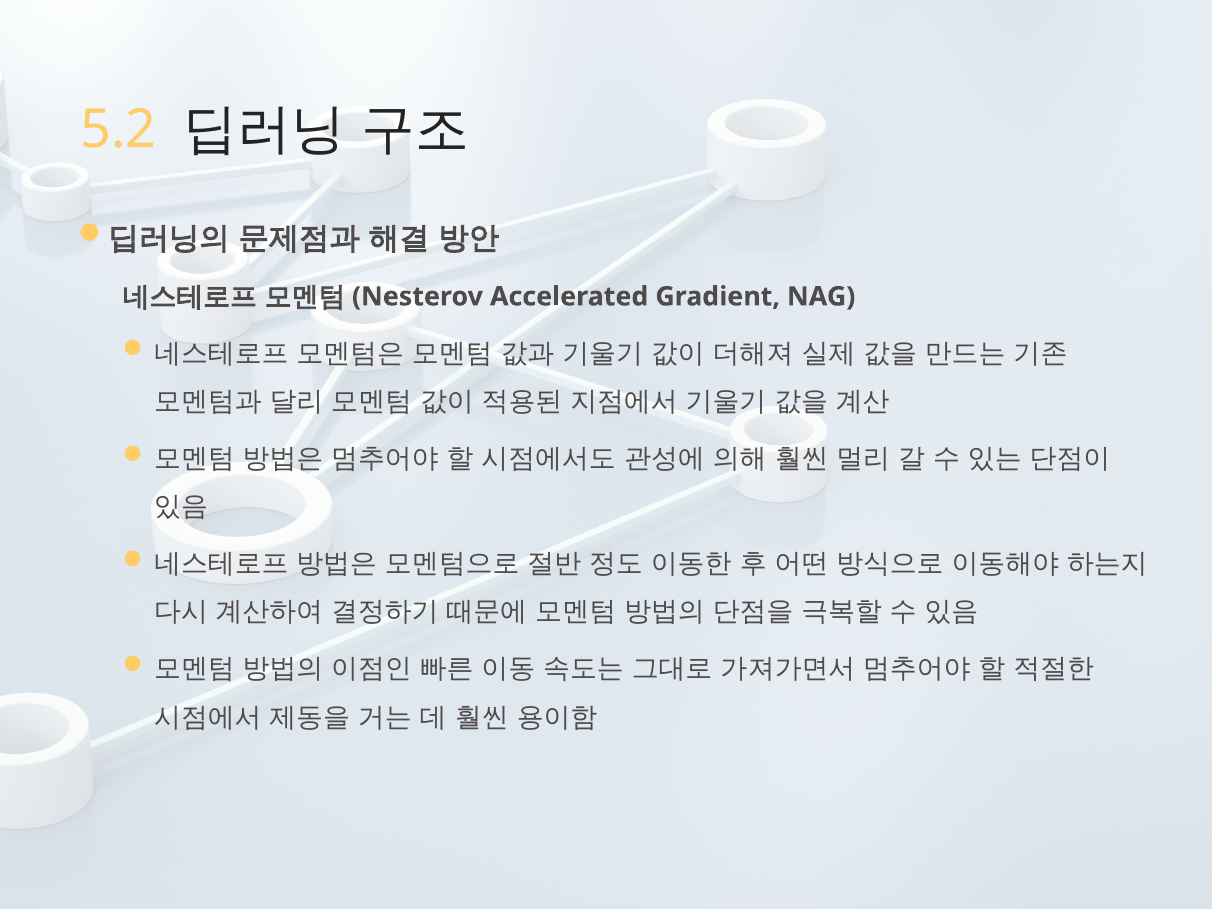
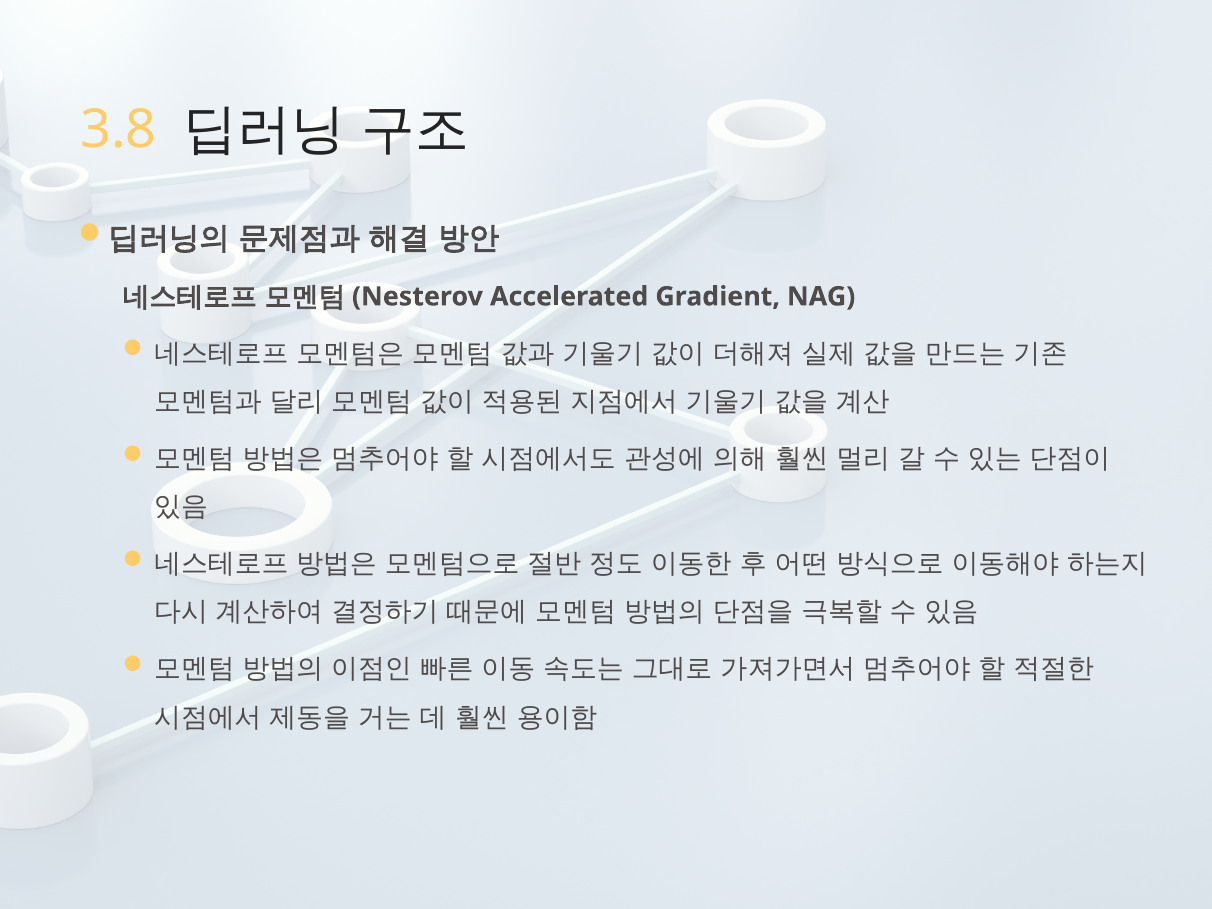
5.2: 5.2 -> 3.8 (118, 130)
